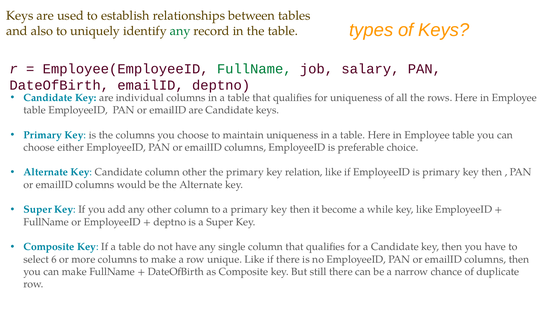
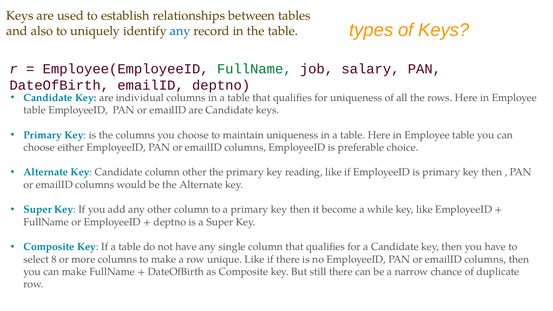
any colour: green -> blue (180, 31)
relation: relation -> reading (304, 172)
6: 6 -> 8 (54, 259)
